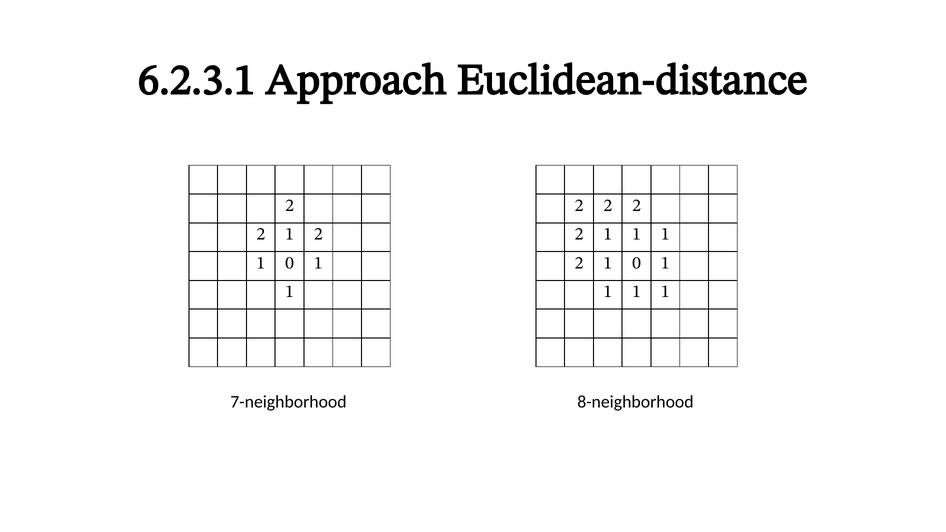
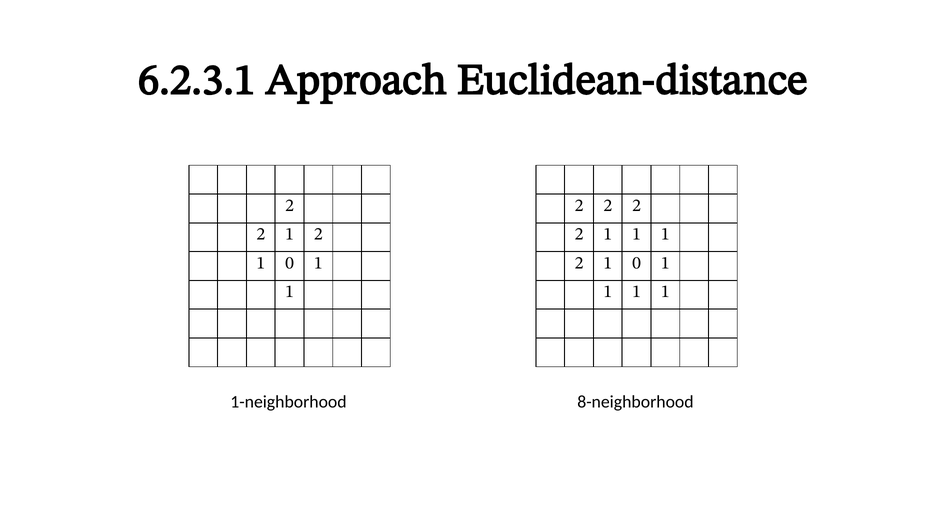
7-neighborhood: 7-neighborhood -> 1-neighborhood (288, 402)
